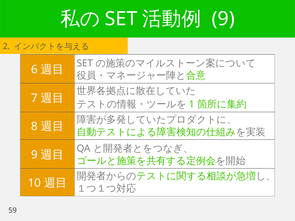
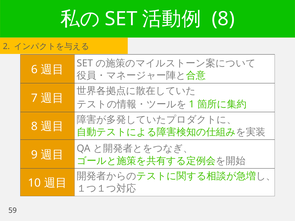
9: 9 -> 8 (223, 19)
